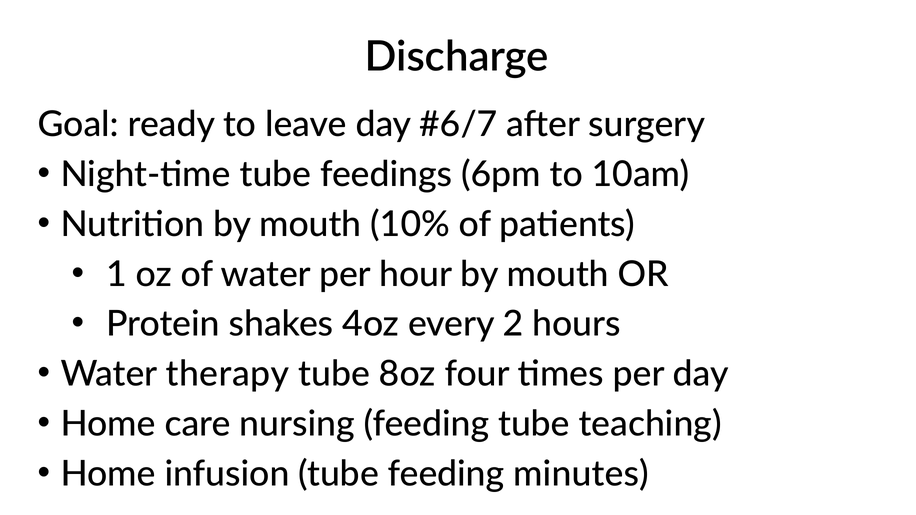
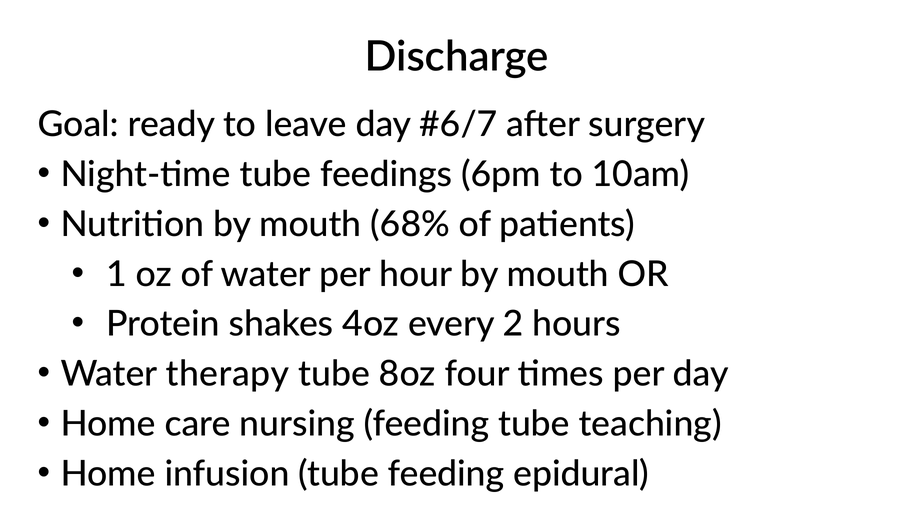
10%: 10% -> 68% (410, 224)
minutes: minutes -> epidural (581, 474)
